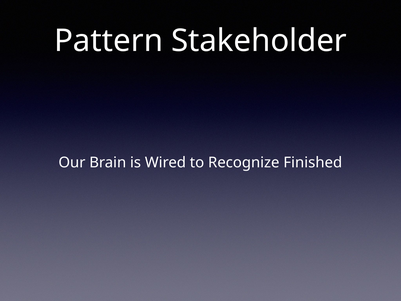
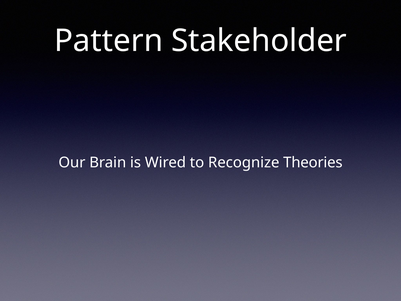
Finished: Finished -> Theories (313, 163)
